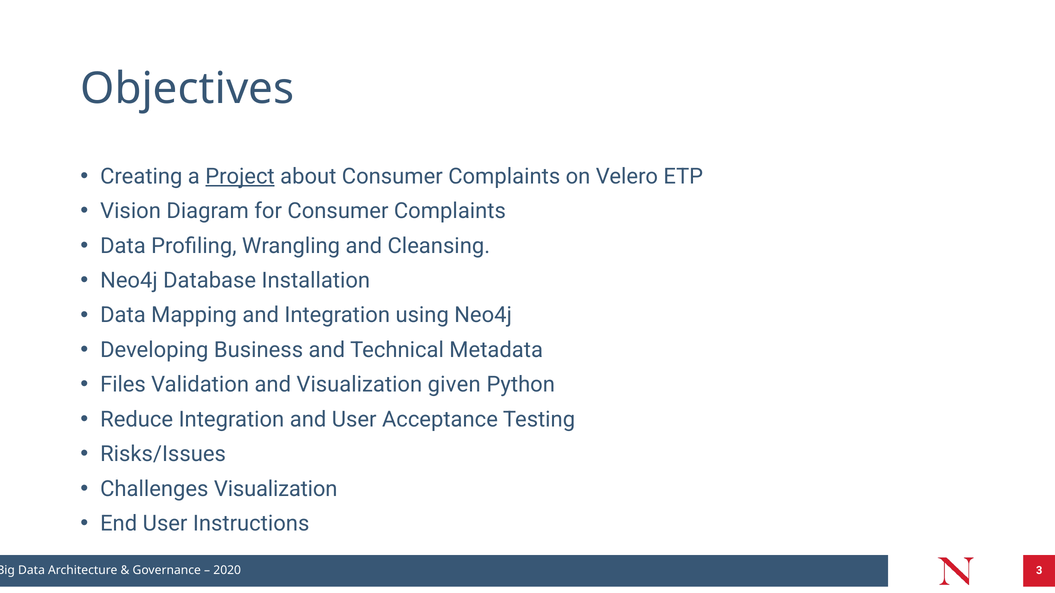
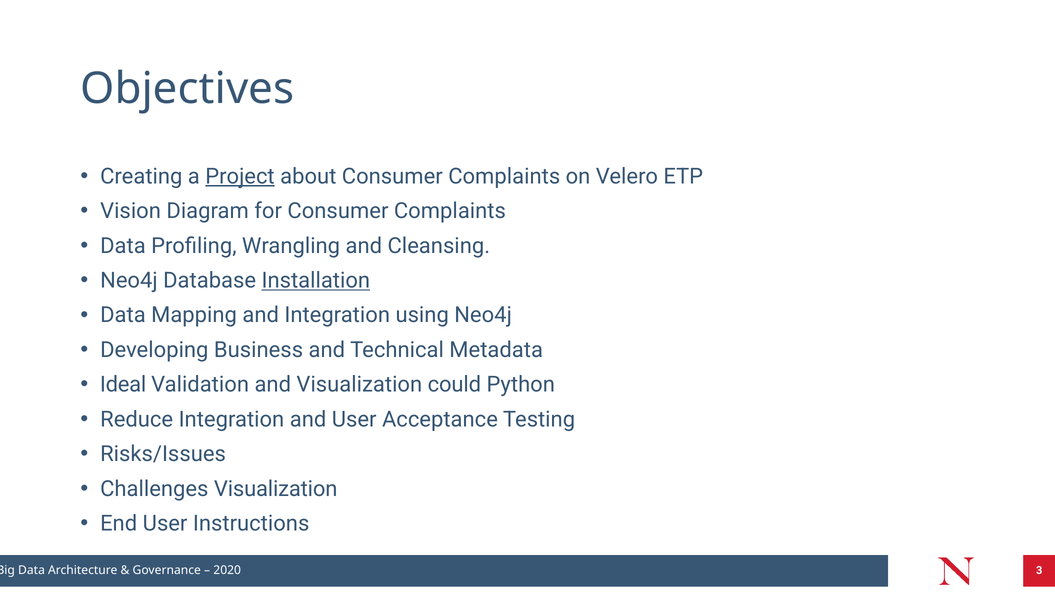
Installation underline: none -> present (316, 281)
Files: Files -> Ideal (123, 385)
given: given -> could (454, 385)
